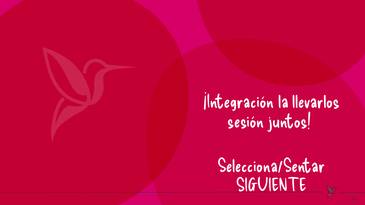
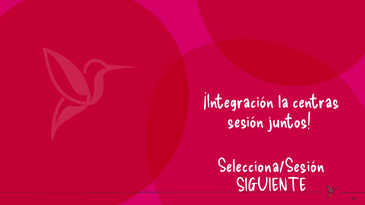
llevarlos: llevarlos -> centras (316, 102)
Selecciona/Sentar: Selecciona/Sentar -> Selecciona/Sesión (271, 166)
